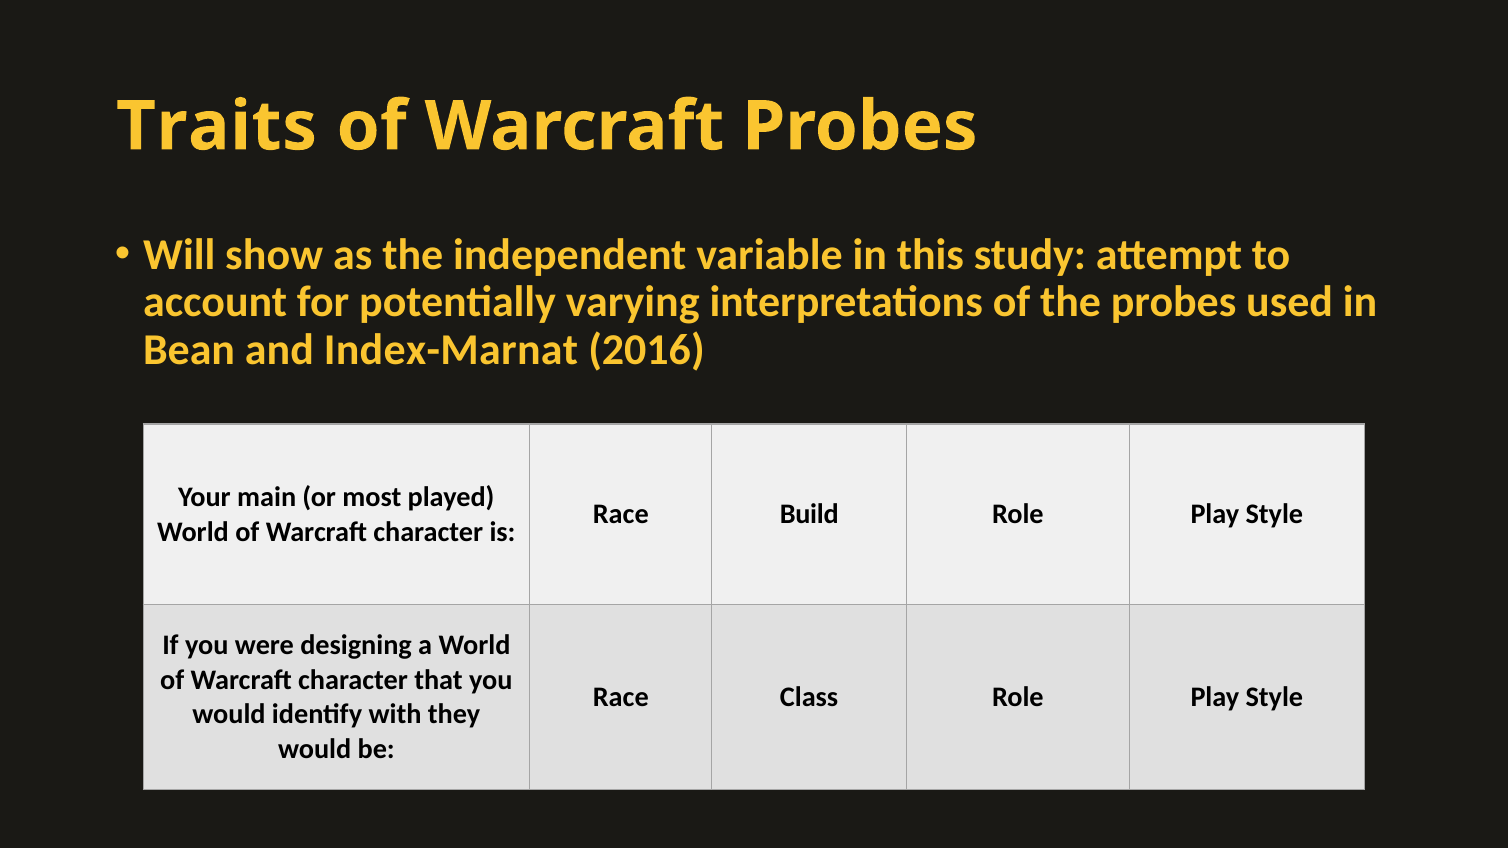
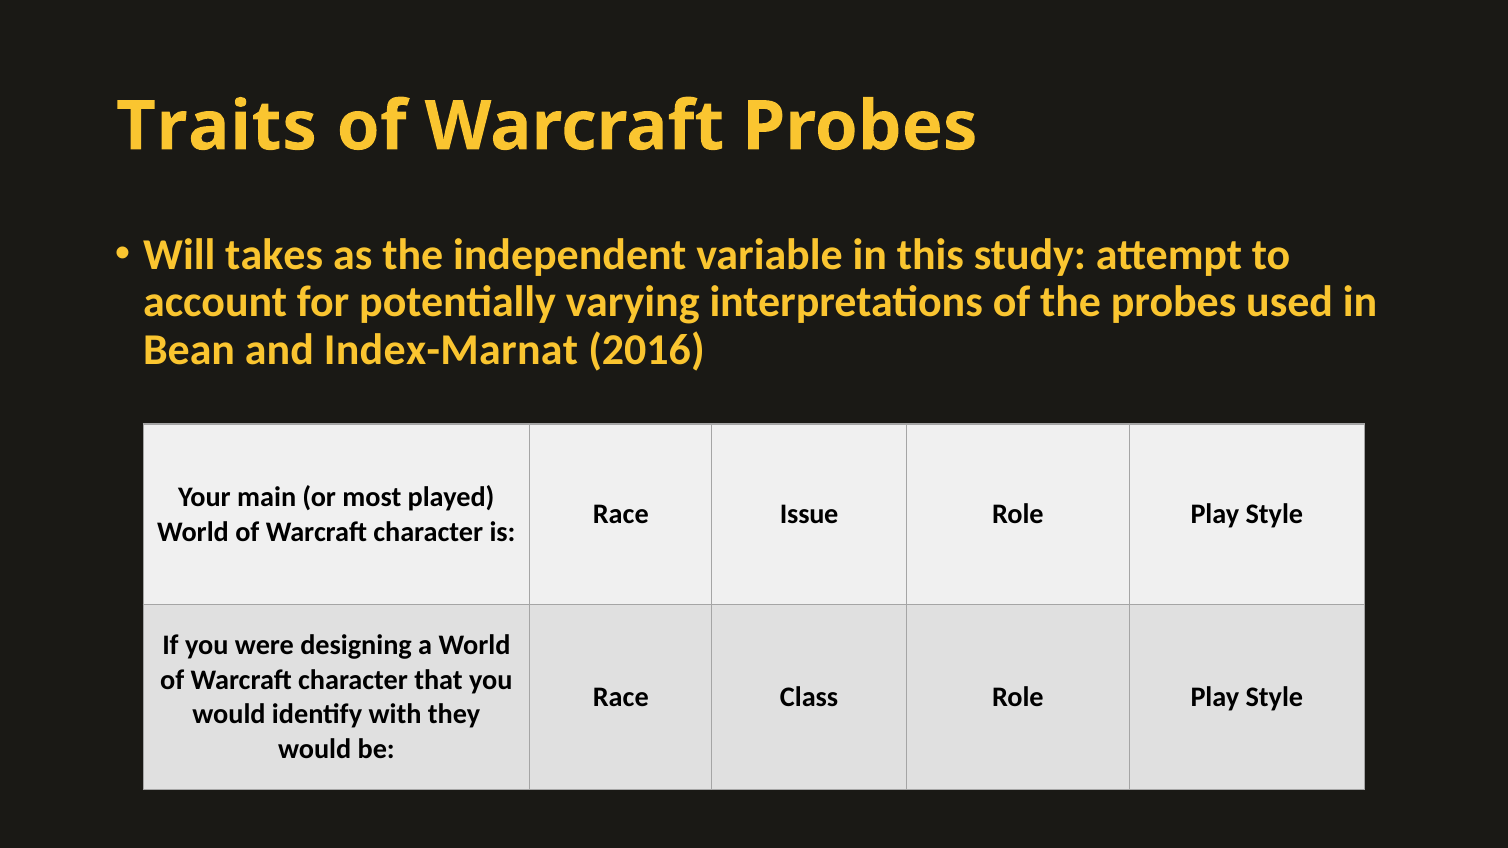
show: show -> takes (274, 255)
Build: Build -> Issue (809, 515)
